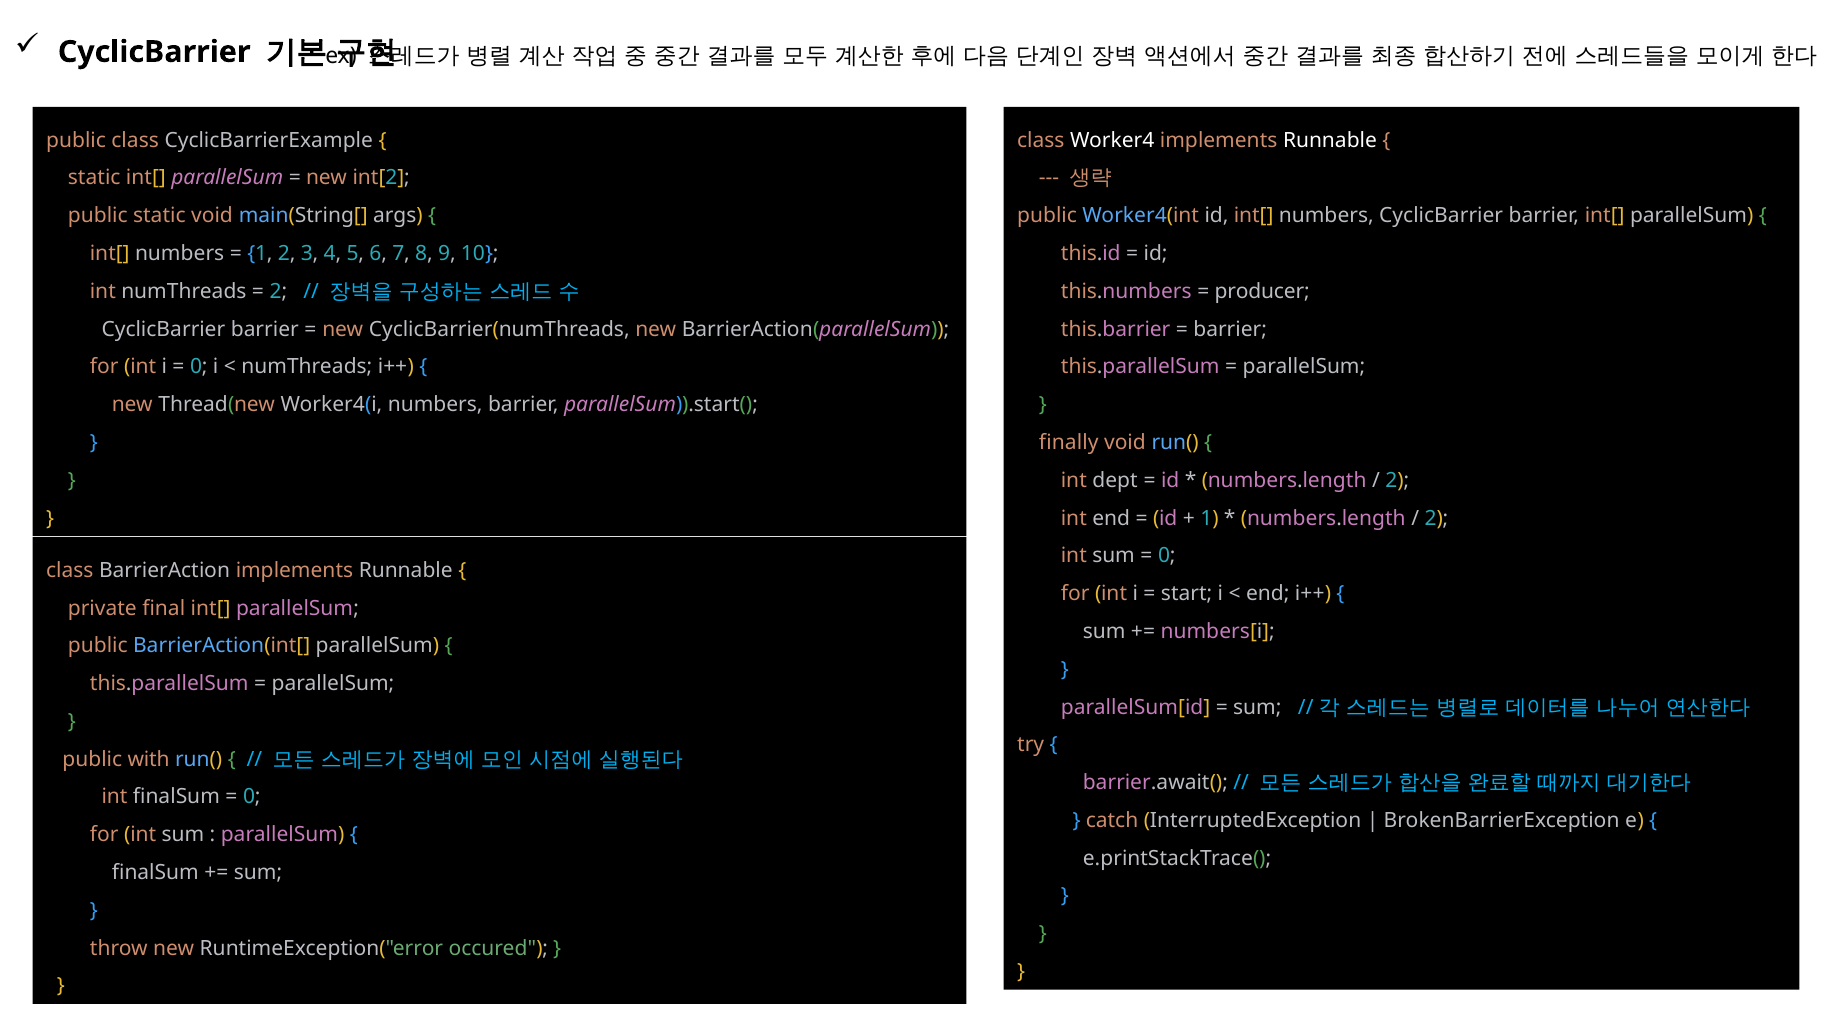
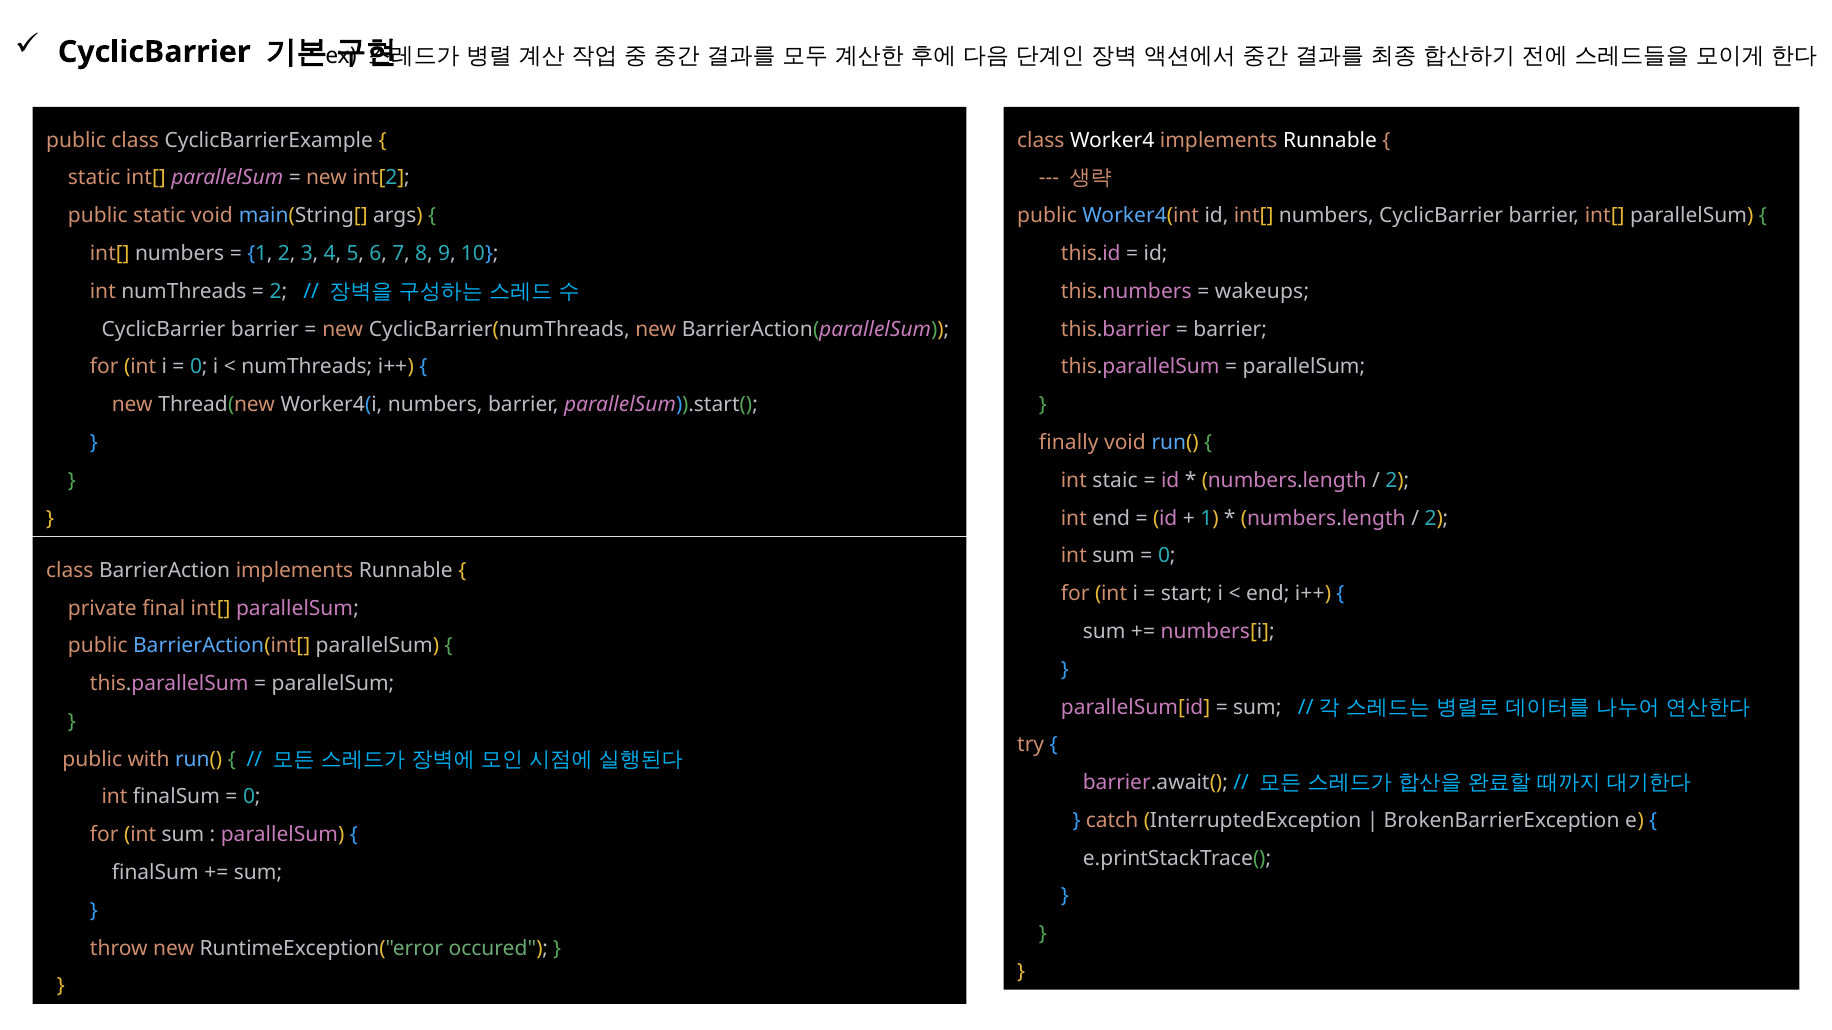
producer: producer -> wakeups (1262, 292)
dept: dept -> staic (1115, 481)
